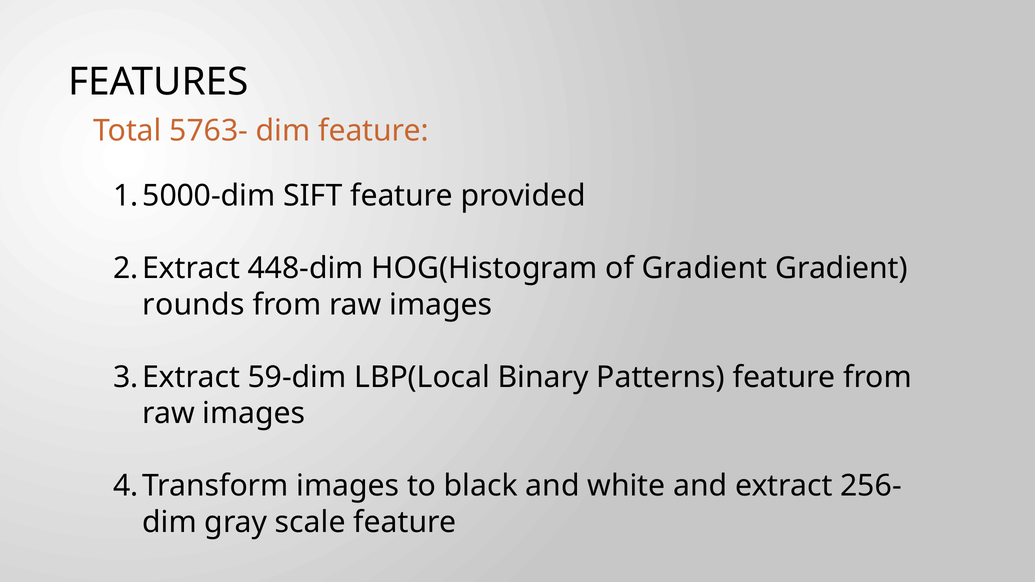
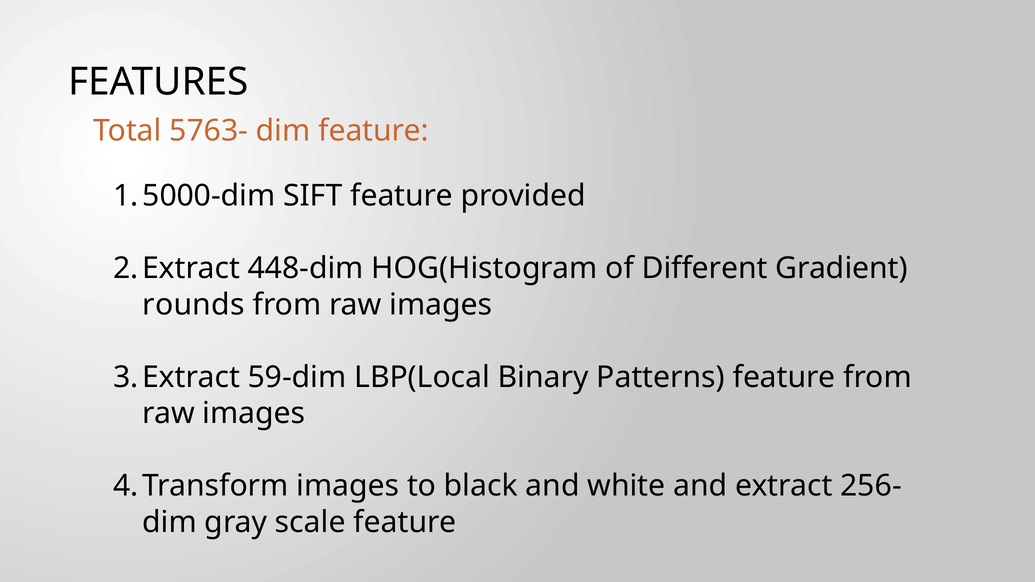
of Gradient: Gradient -> Different (705, 269)
